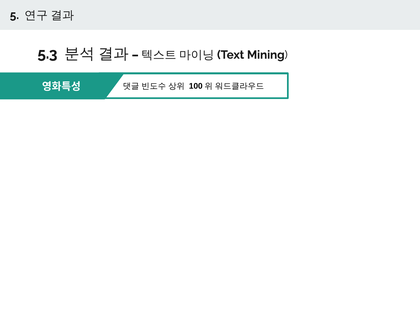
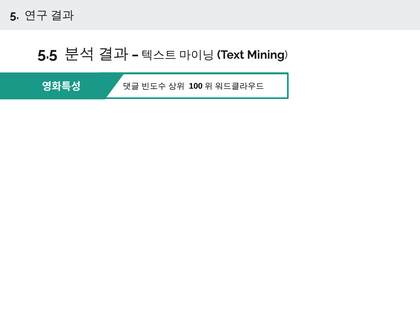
5.3: 5.3 -> 5.5 (47, 54)
